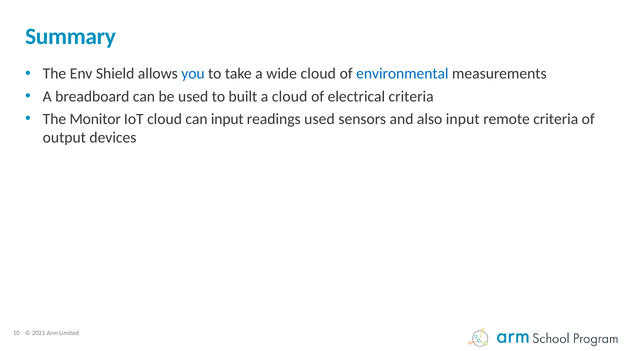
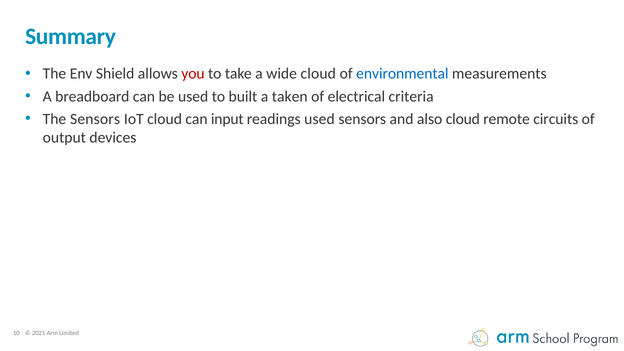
you colour: blue -> red (193, 74)
a cloud: cloud -> taken (290, 96)
The Monitor: Monitor -> Sensors (95, 119)
also input: input -> cloud (463, 119)
remote criteria: criteria -> circuits (556, 119)
